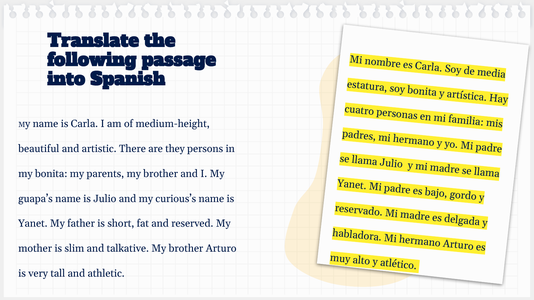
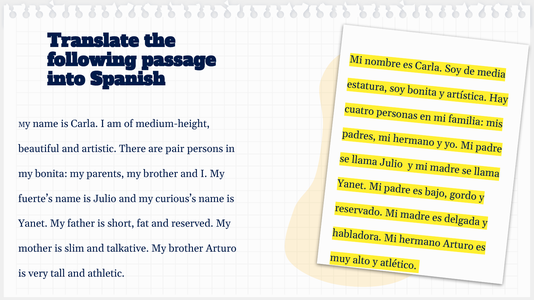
they: they -> pair (175, 149)
guapa’s: guapa’s -> fuerte’s (35, 199)
